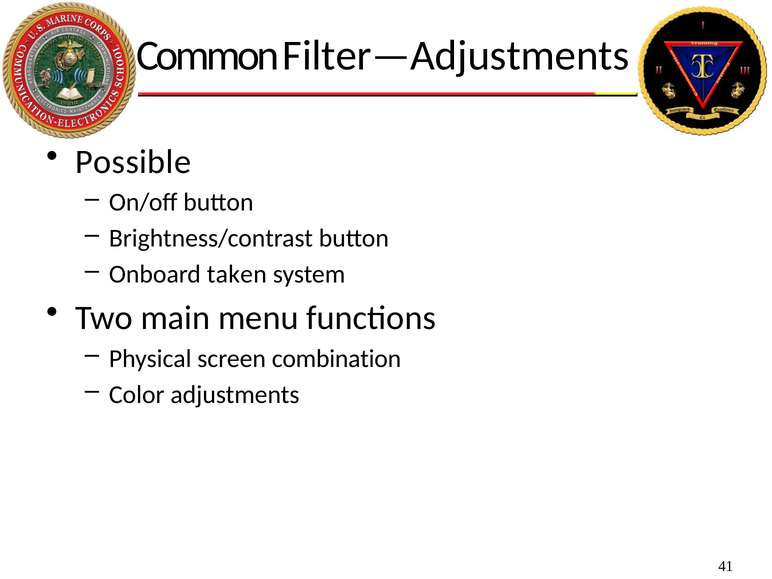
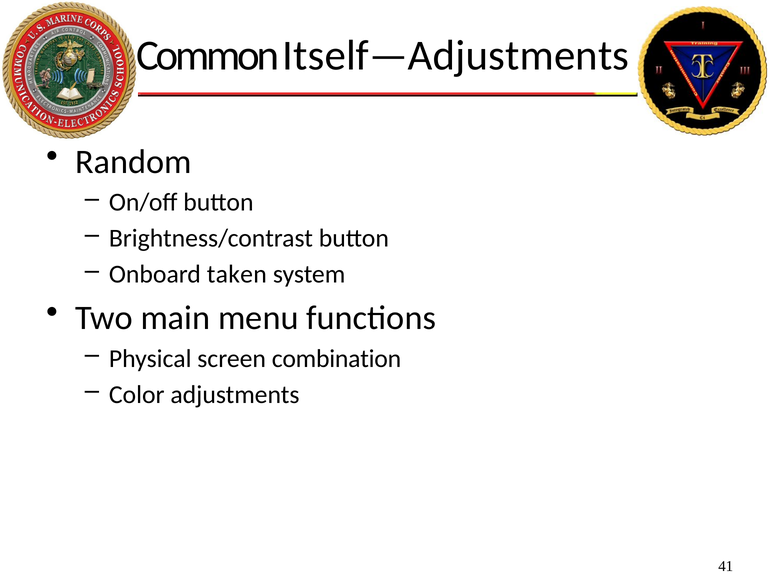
Filter—Adjustments: Filter—Adjustments -> Itself—Adjustments (456, 56)
Possible: Possible -> Random (133, 162)
